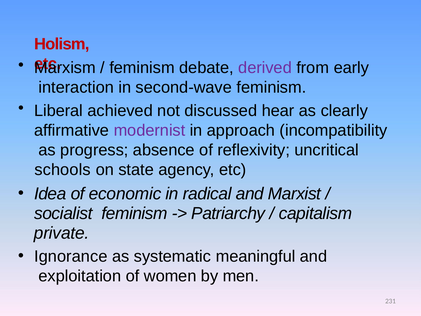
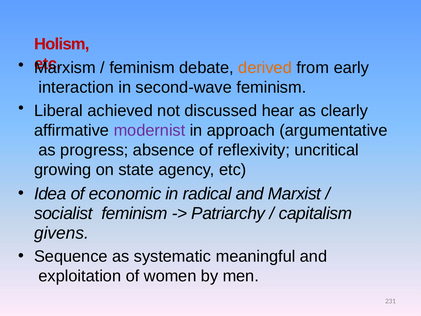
derived colour: purple -> orange (265, 68)
incompatibility: incompatibility -> argumentative (334, 130)
schools: schools -> growing (63, 170)
private: private -> givens (62, 233)
Ignorance: Ignorance -> Sequence (71, 256)
